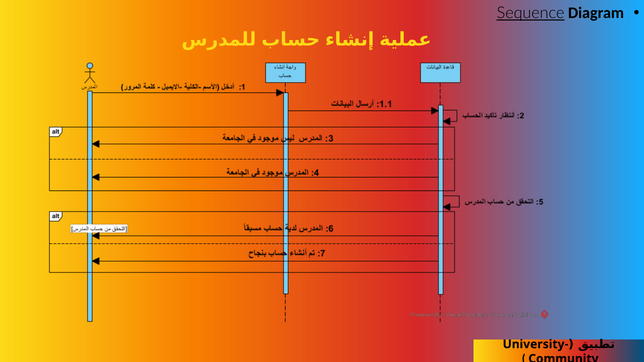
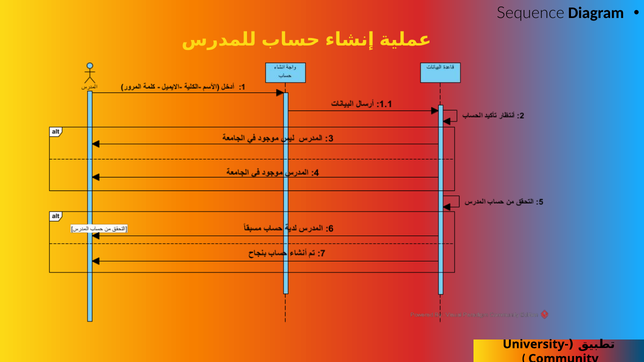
Sequence underline: present -> none (531, 13)
